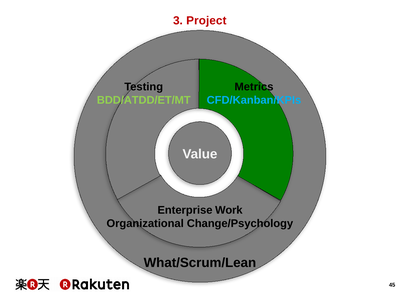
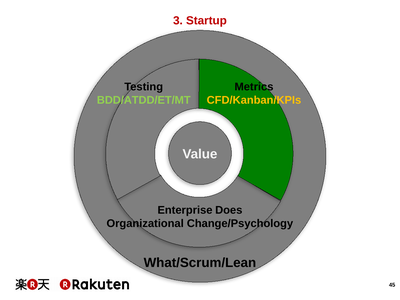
Project: Project -> Startup (206, 21)
CFD/Kanban/KPIs colour: light blue -> yellow (254, 100)
Work: Work -> Does (229, 210)
